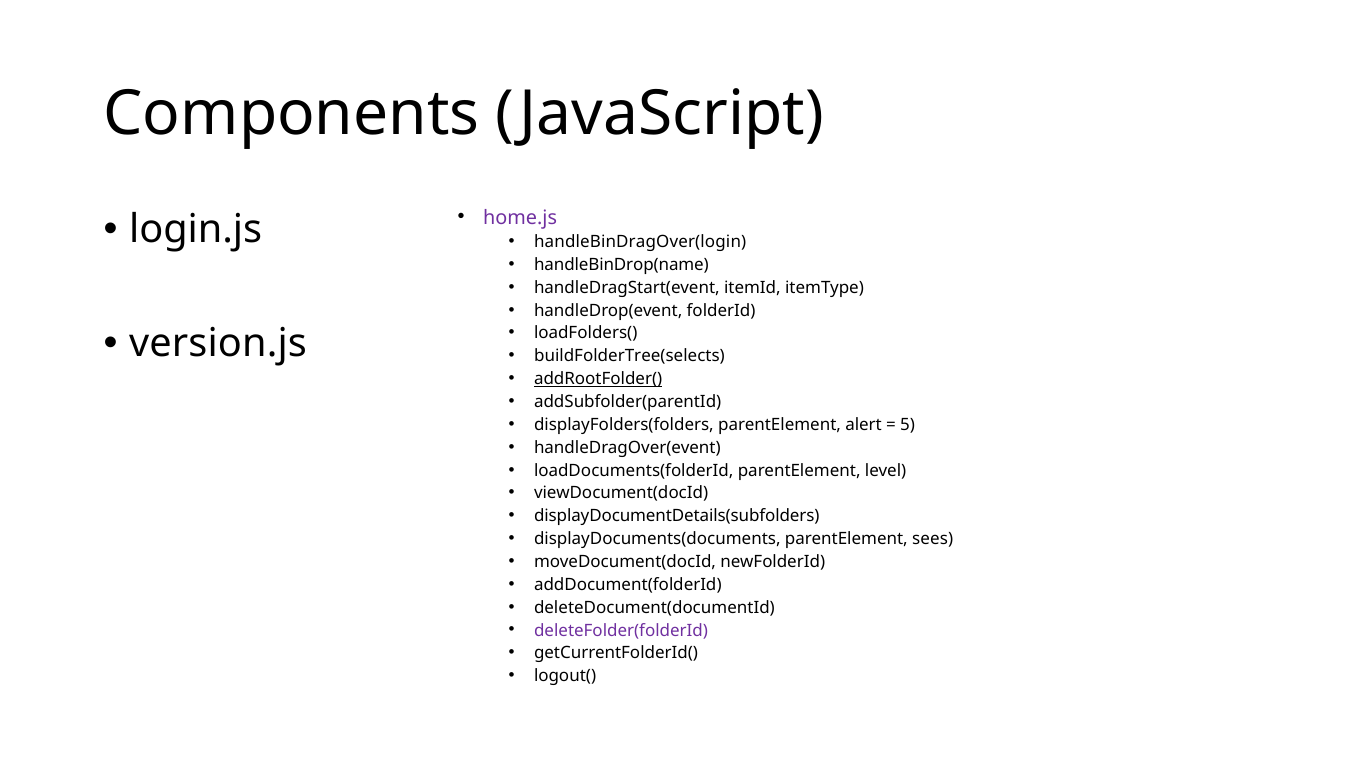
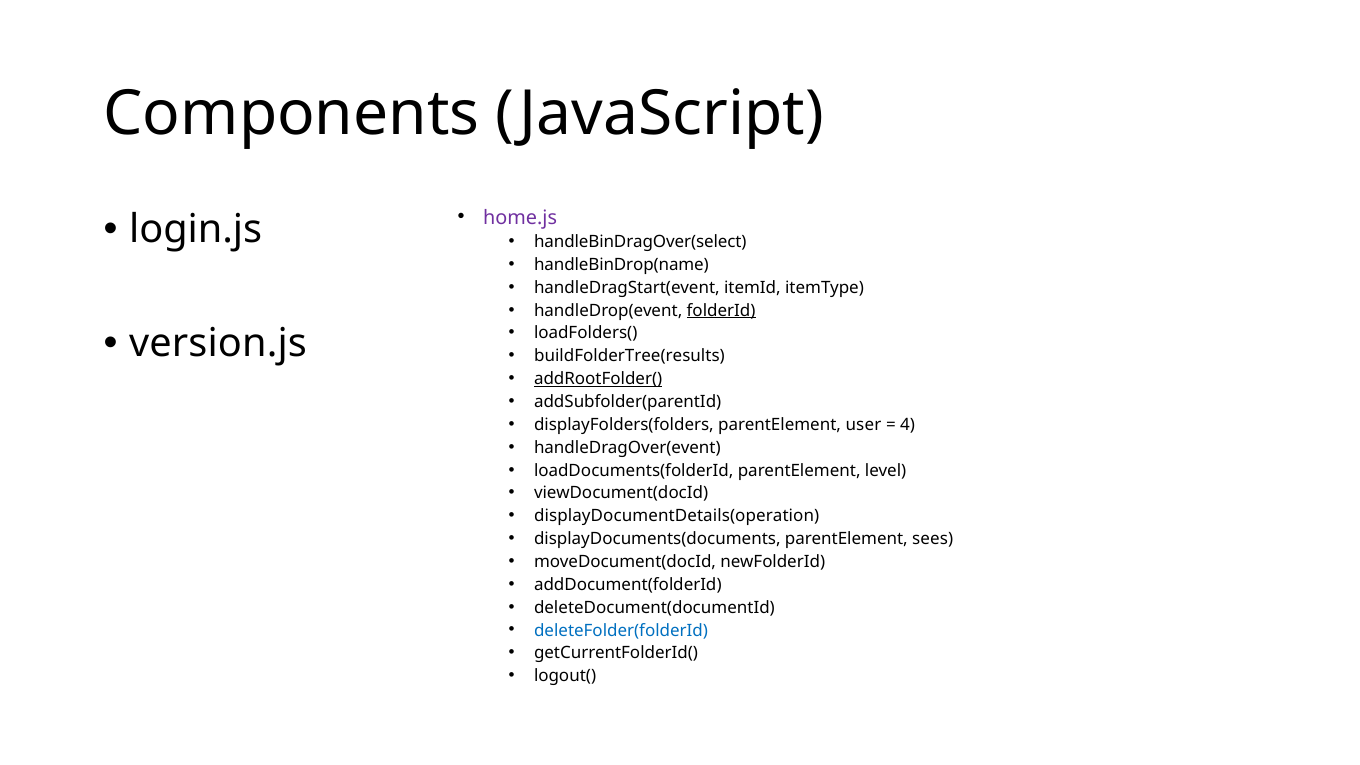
handleBinDragOver(login: handleBinDragOver(login -> handleBinDragOver(select (640, 242)
folderId underline: none -> present (721, 311)
buildFolderTree(selects: buildFolderTree(selects -> buildFolderTree(results (629, 356)
alert: alert -> user (863, 425)
5: 5 -> 4 (907, 425)
displayDocumentDetails(subfolders: displayDocumentDetails(subfolders -> displayDocumentDetails(operation (677, 516)
deleteFolder(folderId colour: purple -> blue (621, 630)
